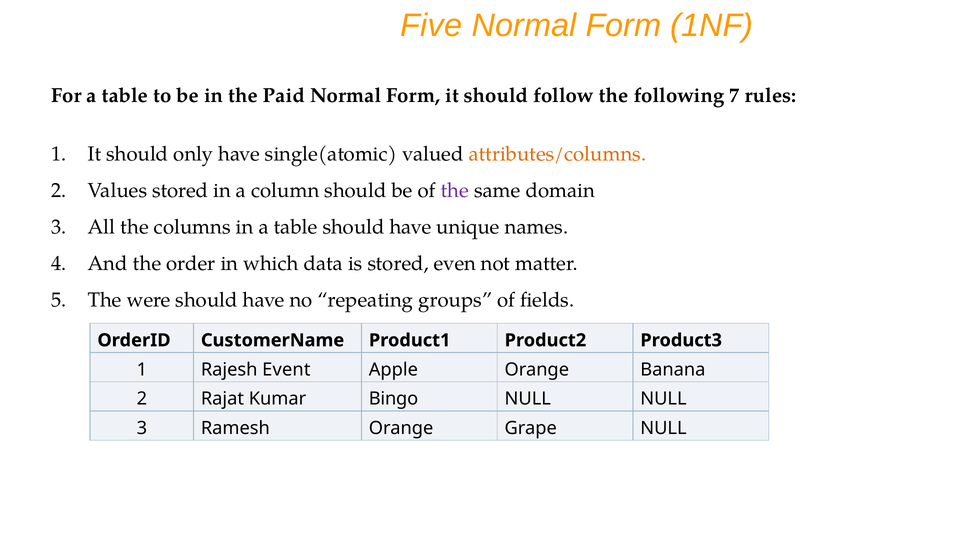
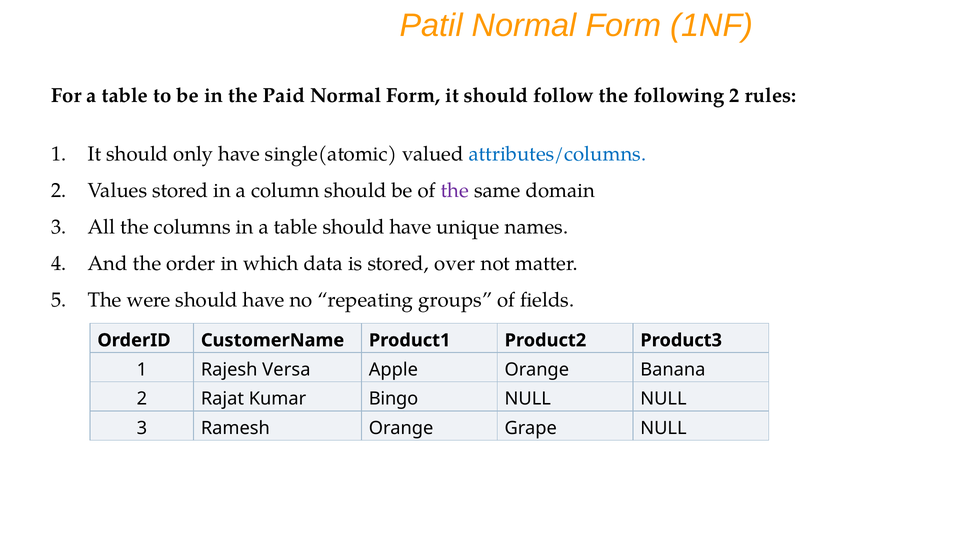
Five: Five -> Patil (431, 25)
following 7: 7 -> 2 (735, 96)
attributes/columns colour: orange -> blue (557, 154)
even: even -> over (455, 264)
Event: Event -> Versa (286, 369)
